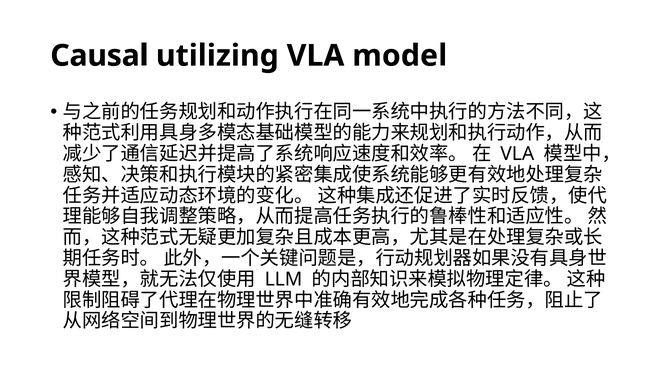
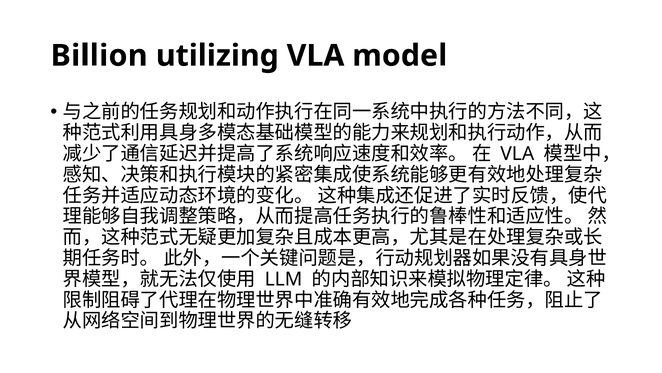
Causal: Causal -> Billion (99, 56)
